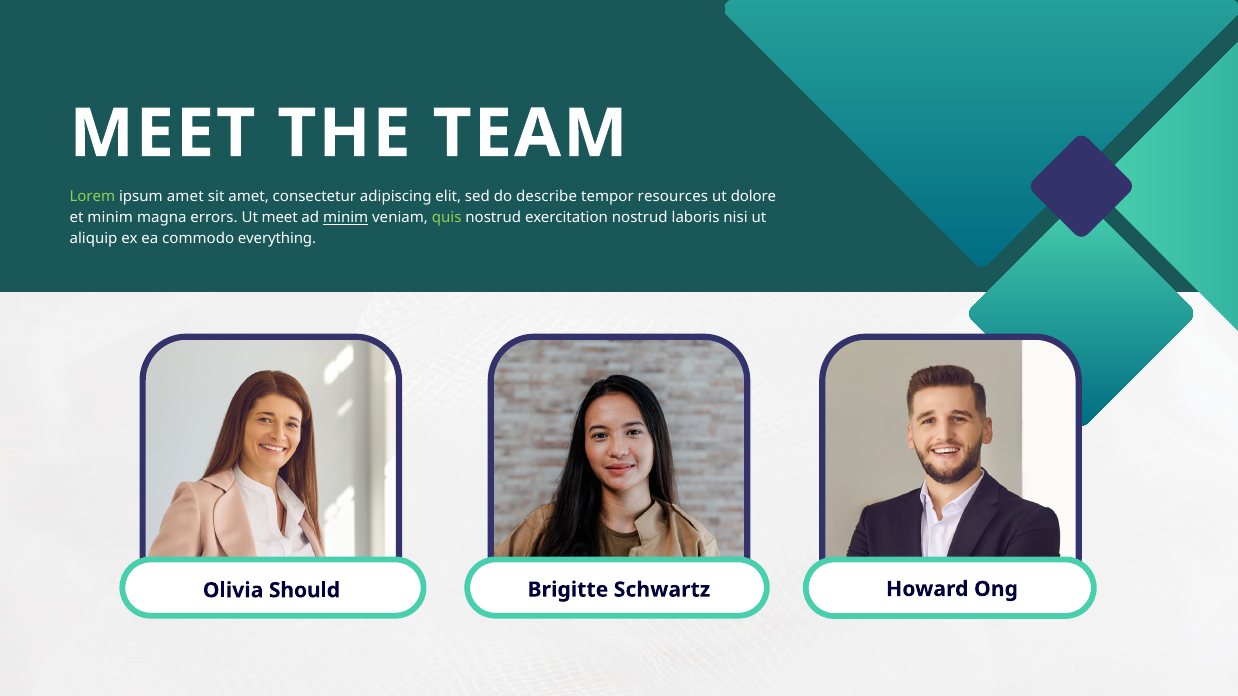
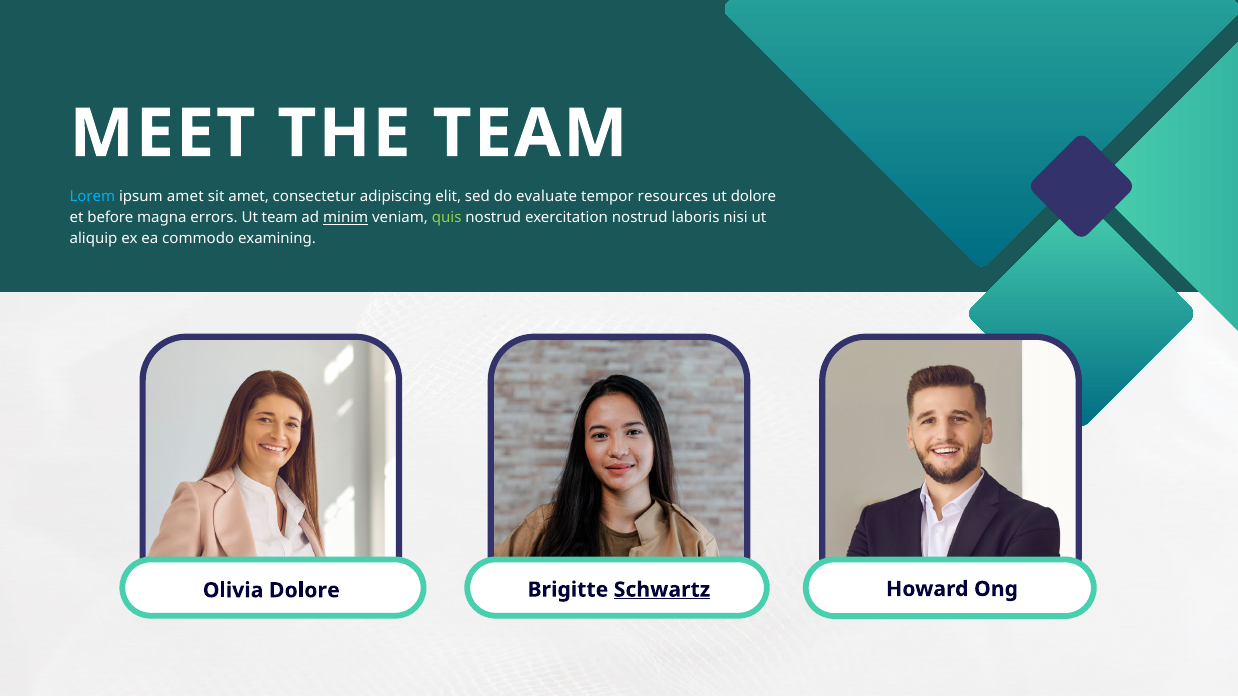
Lorem colour: light green -> light blue (92, 197)
describe: describe -> evaluate (547, 197)
et minim: minim -> before (110, 218)
Ut meet: meet -> team (280, 218)
everything: everything -> examining (277, 239)
Olivia Should: Should -> Dolore (304, 591)
Schwartz underline: none -> present (662, 590)
